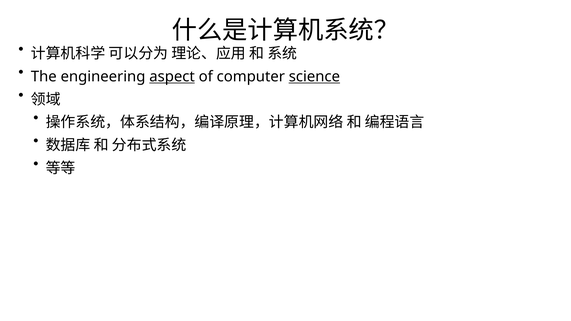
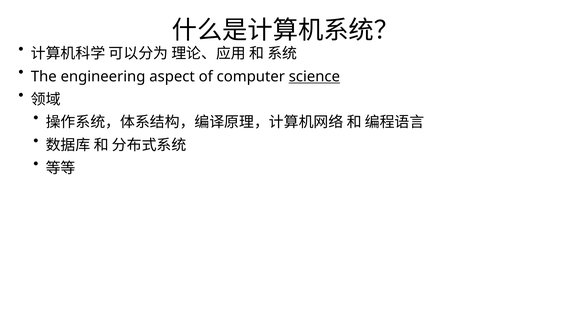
aspect underline: present -> none (172, 77)
